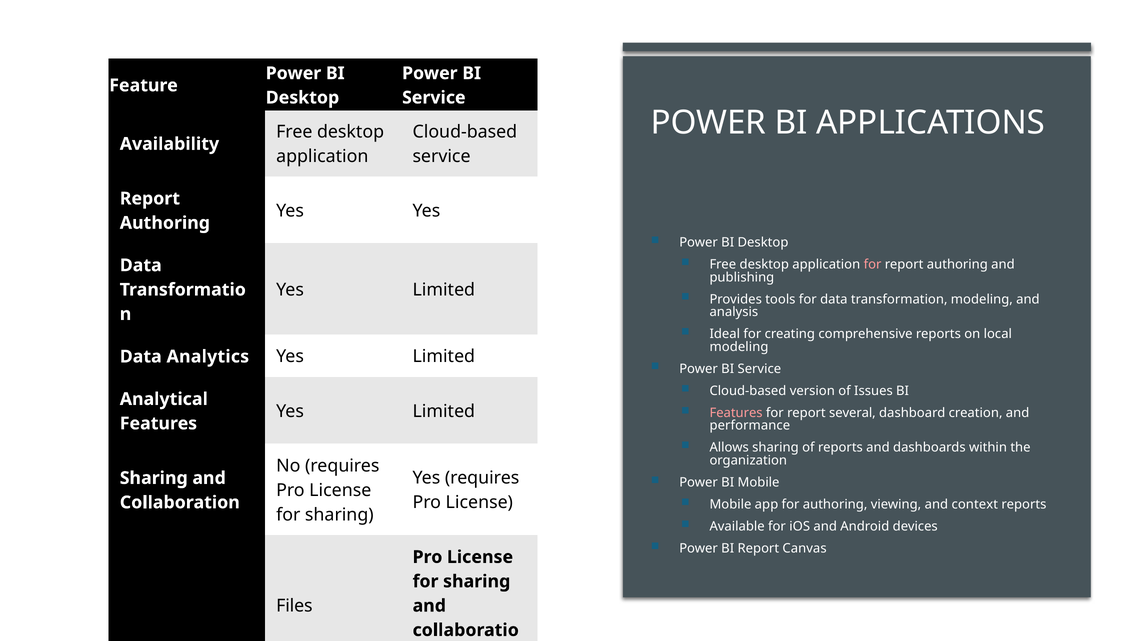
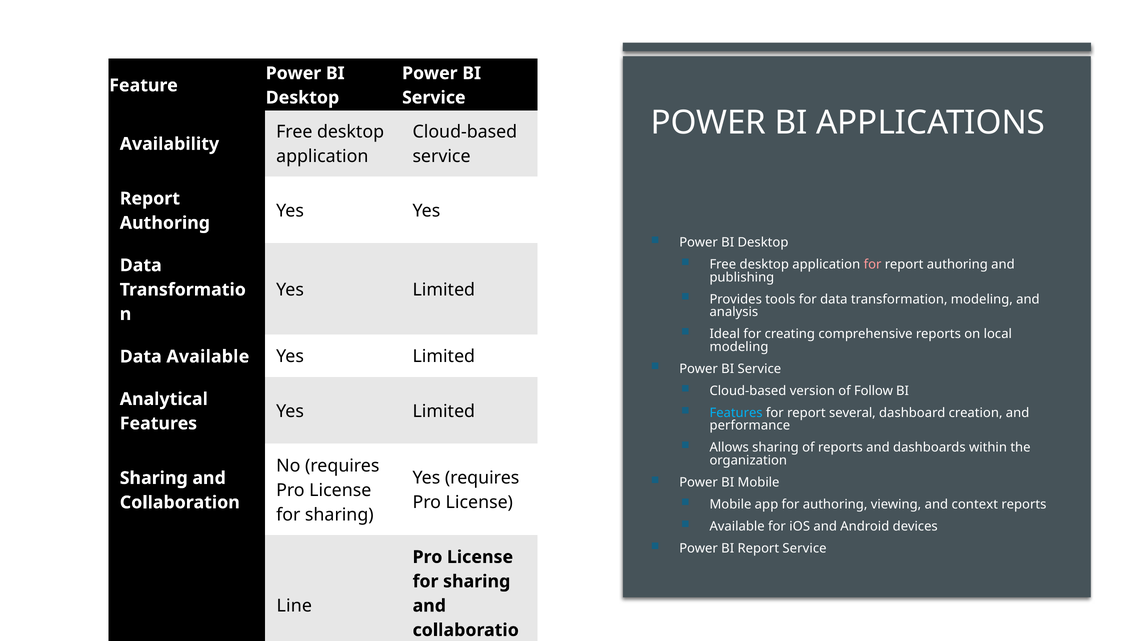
Data Analytics: Analytics -> Available (208, 356)
Issues: Issues -> Follow (873, 391)
Features colour: pink -> light blue (736, 413)
Report Canvas: Canvas -> Service (805, 548)
Files: Files -> Line (294, 605)
